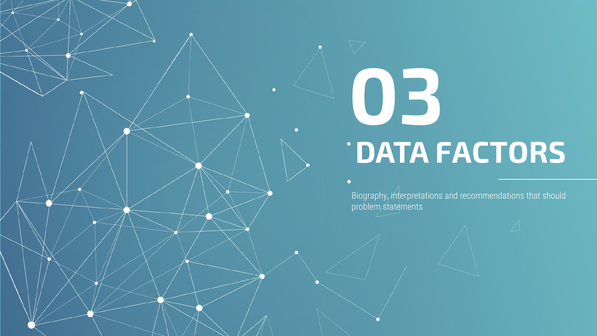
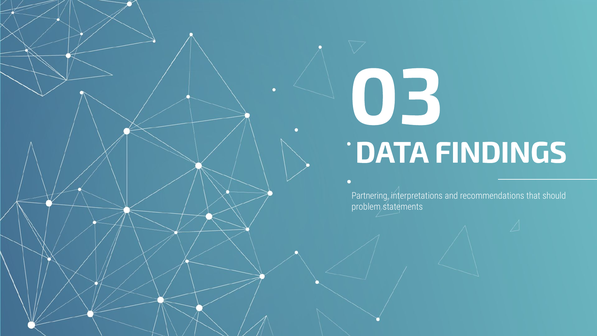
FACTORS: FACTORS -> FINDINGS (501, 153)
Biography: Biography -> Partnering (370, 196)
